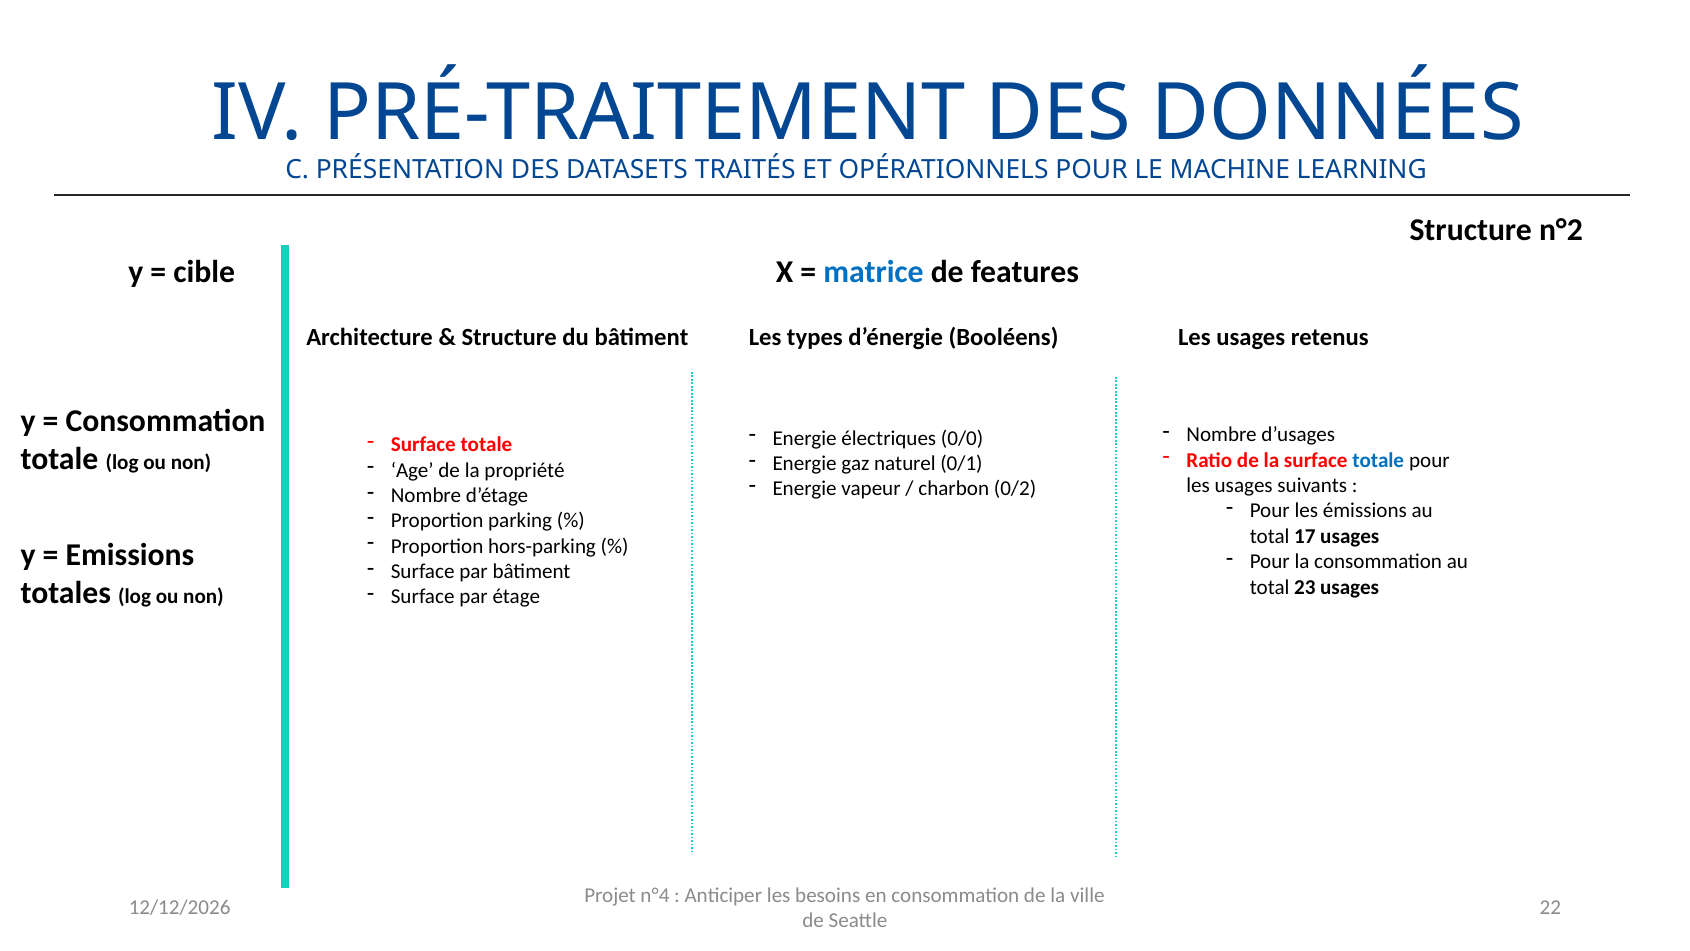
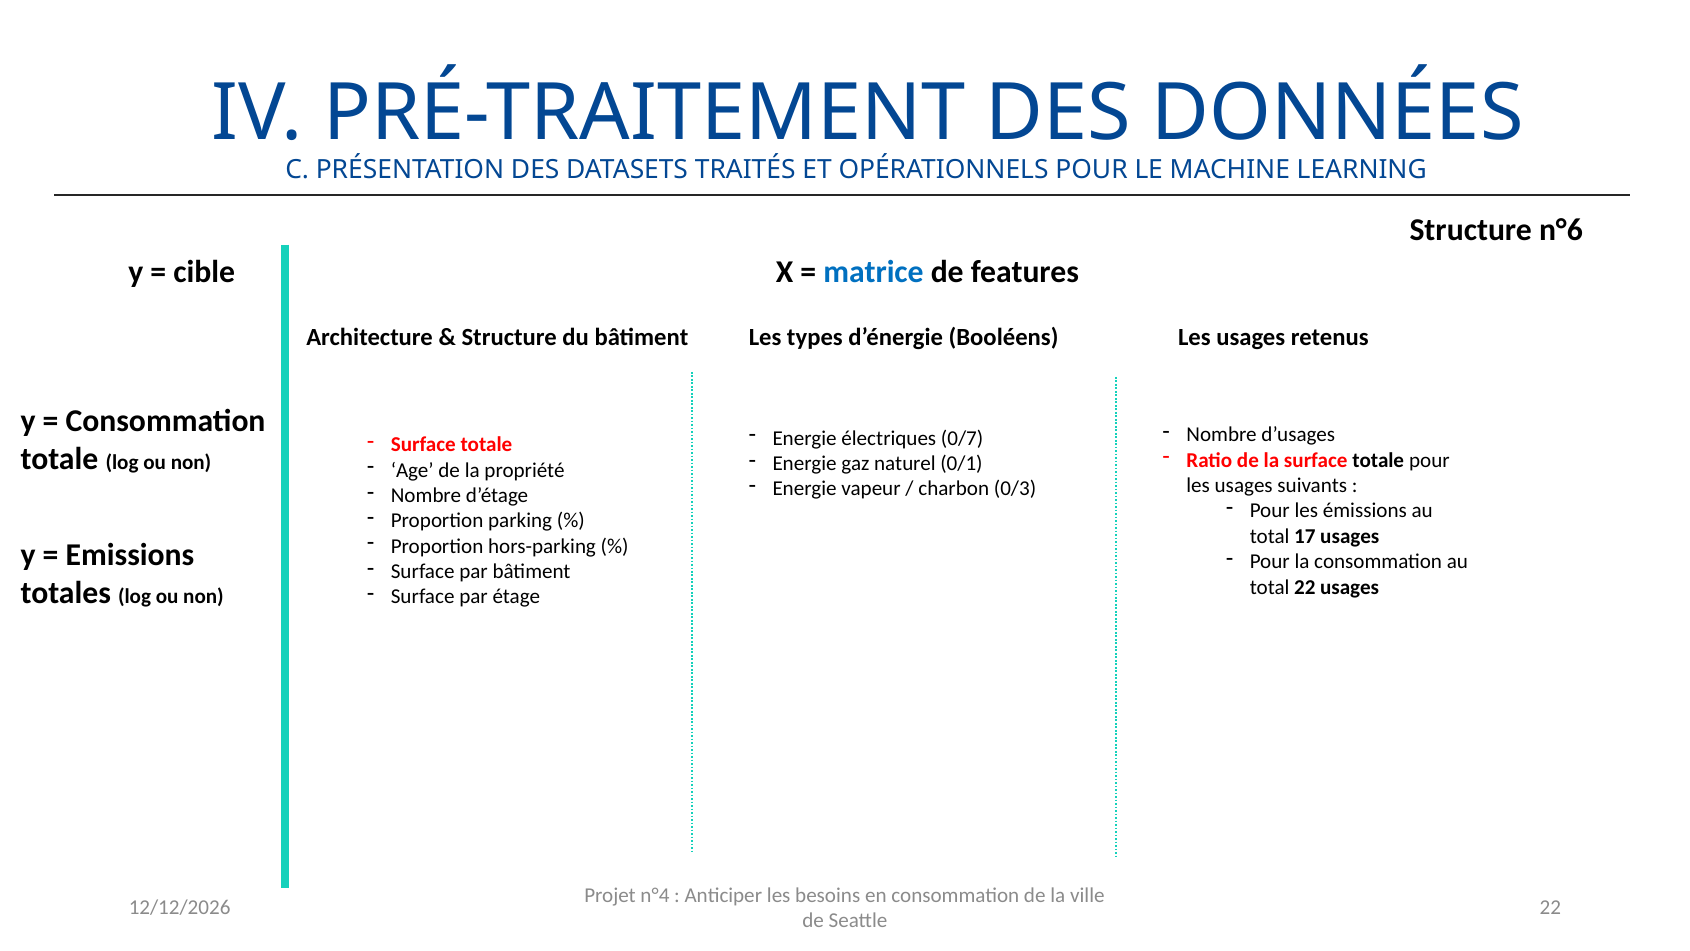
n°2: n°2 -> n°6 (1561, 229)
0/0: 0/0 -> 0/7 (962, 438)
totale colour: blue -> black (1378, 460)
0/2: 0/2 -> 0/3 (1015, 489)
total 23: 23 -> 22 (1305, 587)
